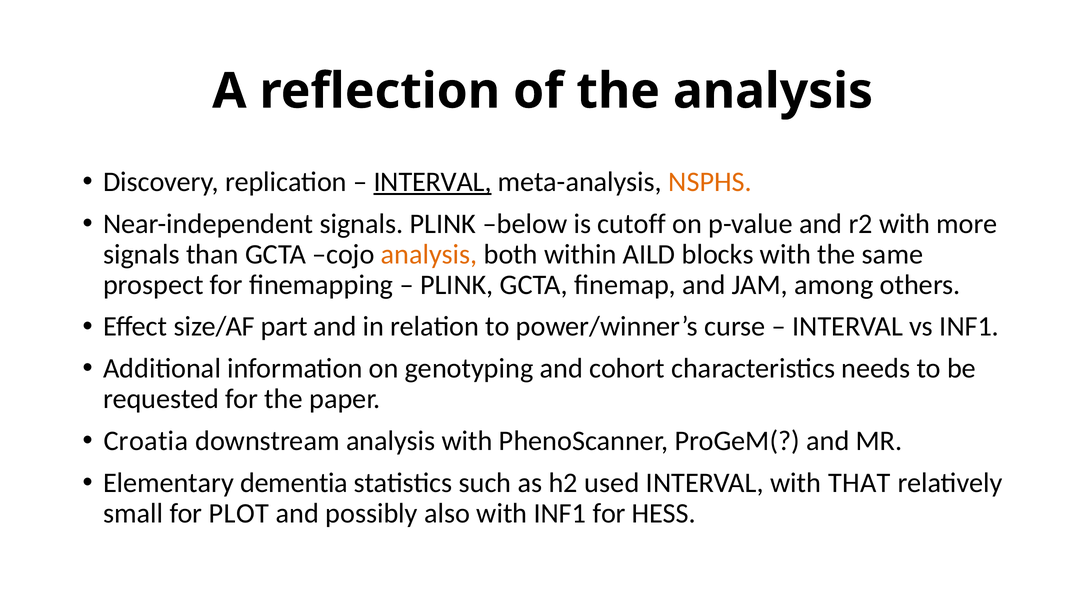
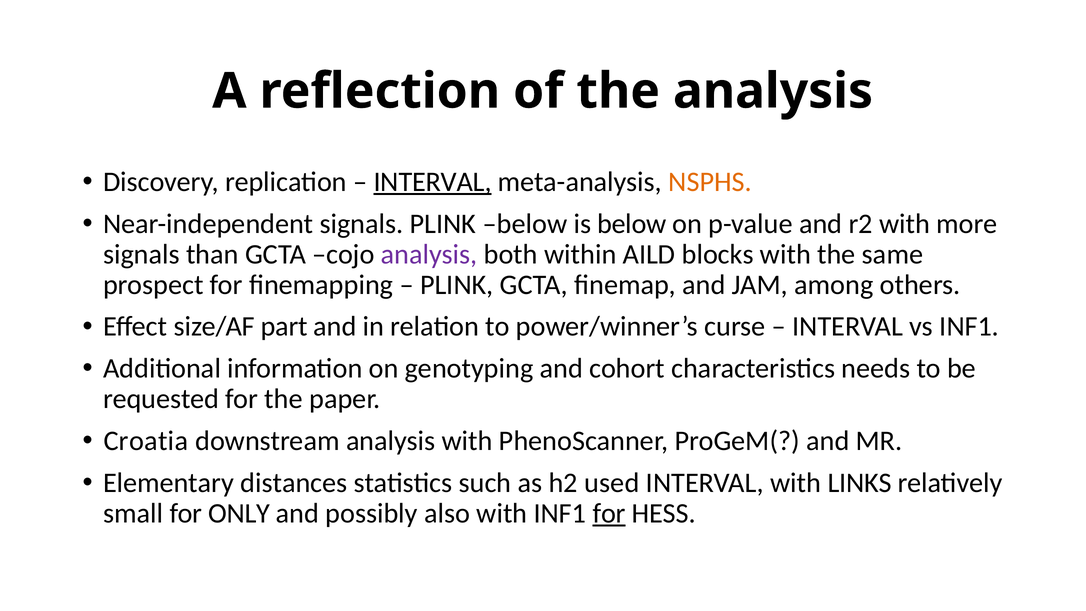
is cutoff: cutoff -> below (632, 224)
analysis colour: orange -> purple (429, 254)
dementia: dementia -> distances (294, 483)
THAT: THAT -> LINKS (860, 483)
PLOT: PLOT -> ONLY (239, 513)
for underline: none -> present (609, 513)
